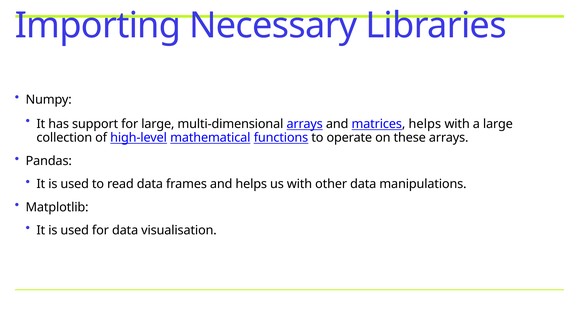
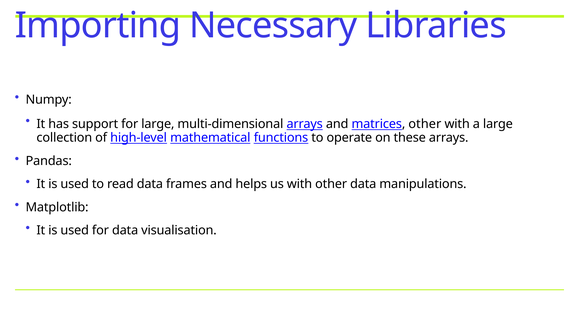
matrices helps: helps -> other (425, 124)
